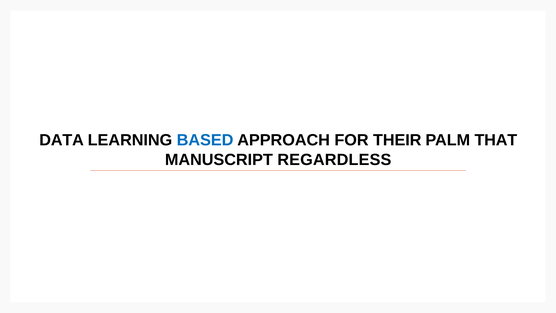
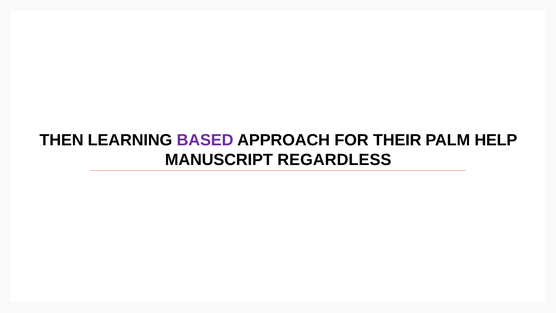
DATA: DATA -> THEN (61, 140)
BASED colour: blue -> purple (205, 140)
THAT: THAT -> HELP (496, 140)
